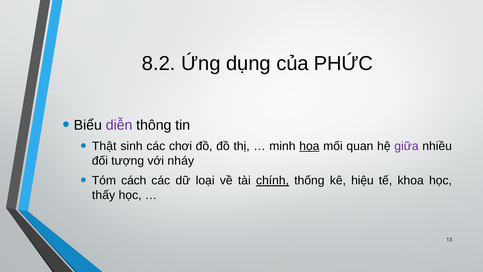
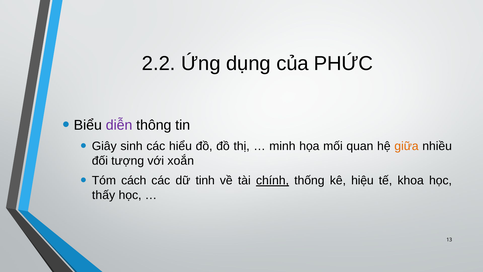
8.2: 8.2 -> 2.2 (159, 63)
Thật: Thật -> Giây (104, 146)
chơi: chơi -> hiểu (180, 146)
họa underline: present -> none (309, 146)
giữa colour: purple -> orange (406, 146)
nháy: nháy -> xoắn (181, 161)
loại: loại -> tinh (205, 180)
